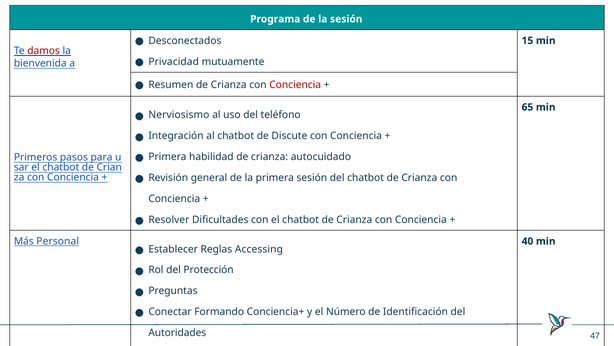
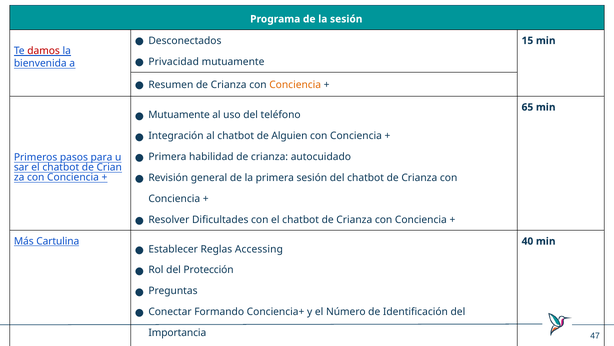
Conciencia colour: red -> orange (295, 84)
Nerviosismo: Nerviosismo -> Mutuamente (179, 115)
Discute: Discute -> Alguien (289, 136)
Personal: Personal -> Cartulina (58, 241)
Autoridades: Autoridades -> Importancia (177, 332)
